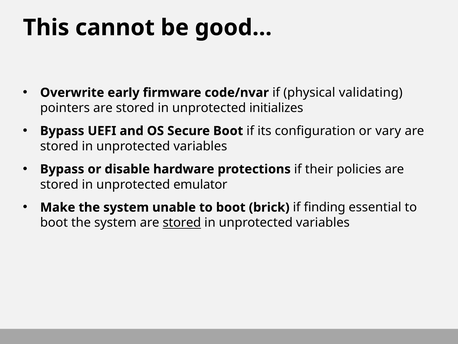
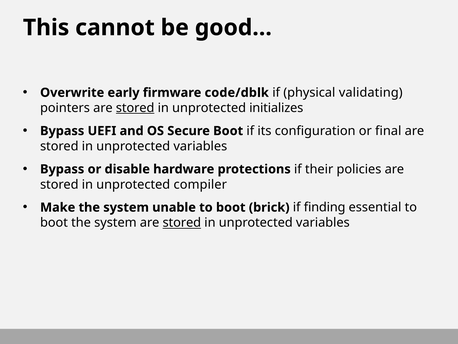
code/nvar: code/nvar -> code/dblk (237, 93)
stored underline: none -> present (135, 108)
vary: vary -> final (388, 131)
emulator: emulator -> compiler (200, 184)
